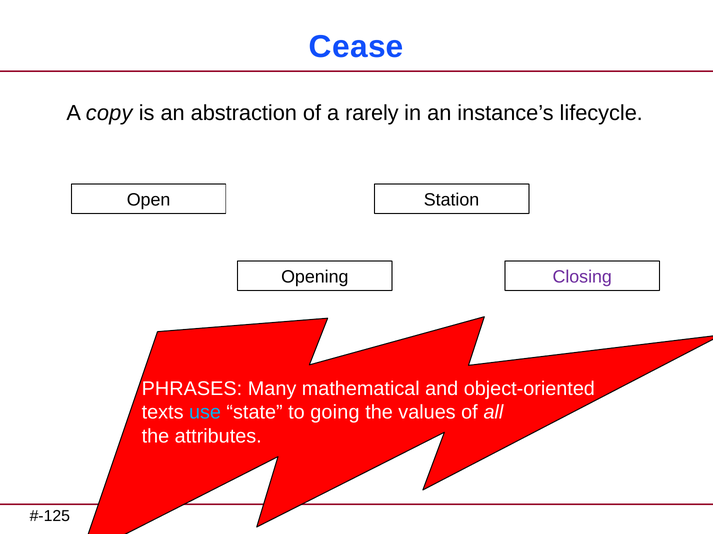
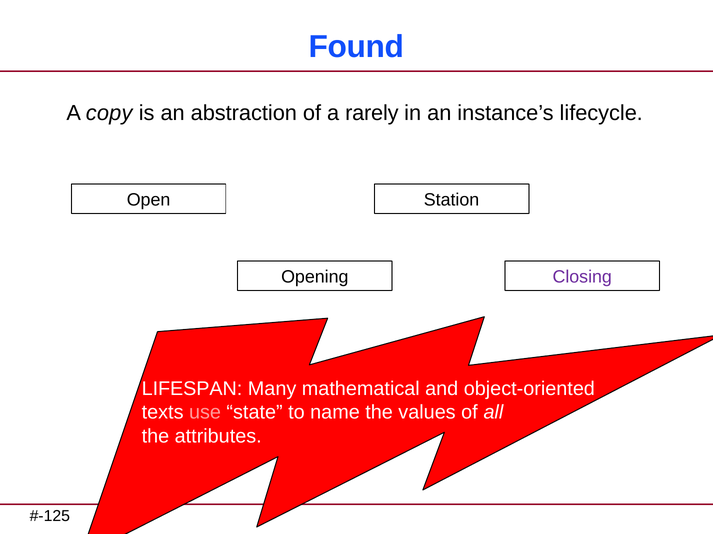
Cease: Cease -> Found (357, 47)
PHRASES: PHRASES -> LIFESPAN (192, 389)
use colour: light blue -> pink (205, 413)
going: going -> name (335, 413)
